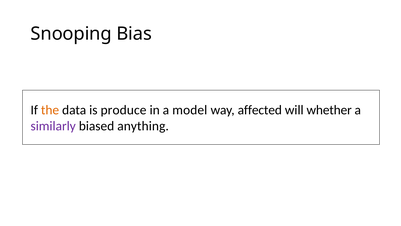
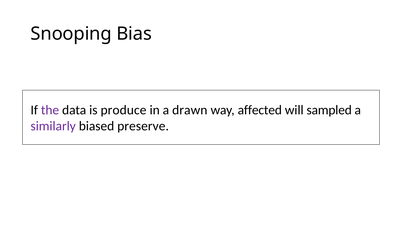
the colour: orange -> purple (50, 110)
model: model -> drawn (190, 110)
whether: whether -> sampled (329, 110)
anything: anything -> preserve (143, 126)
